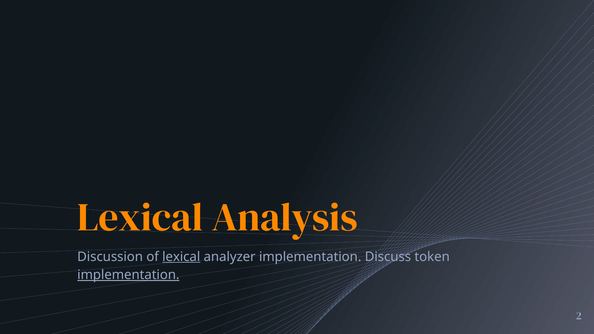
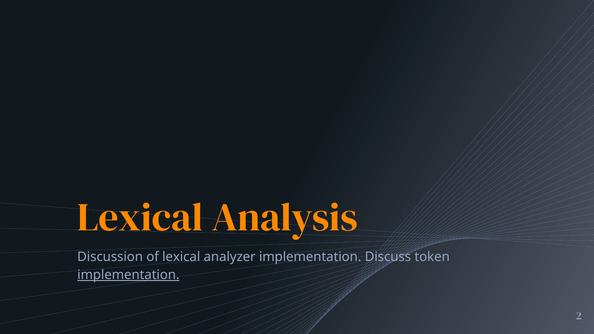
lexical underline: present -> none (181, 257)
